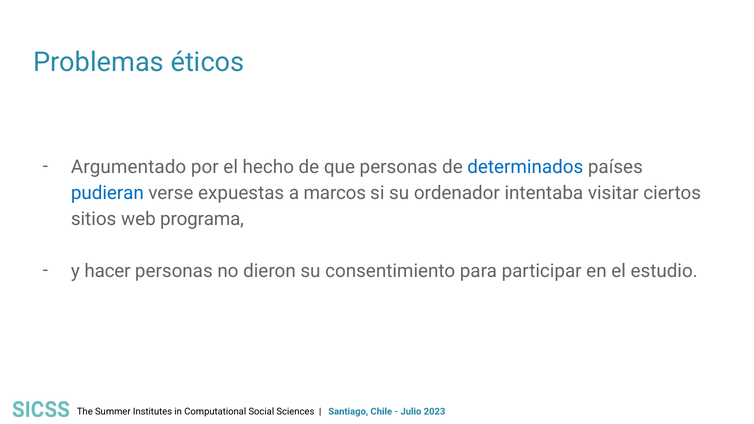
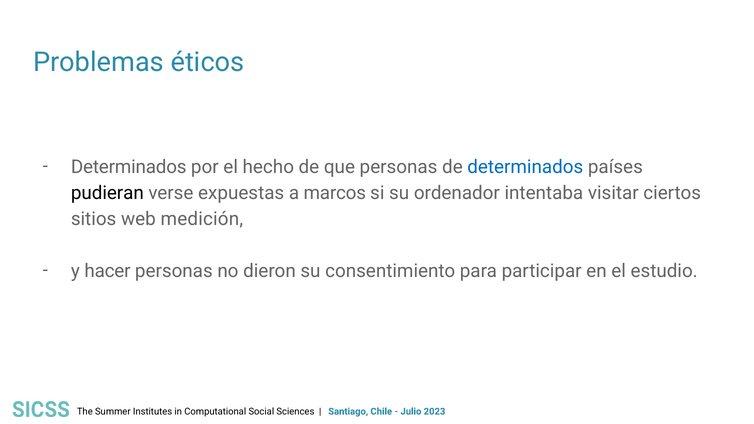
Argumentado: Argumentado -> Determinados (129, 167)
pudieran colour: blue -> black (107, 193)
programa: programa -> medición (202, 219)
